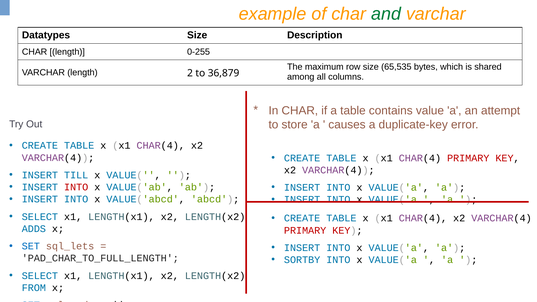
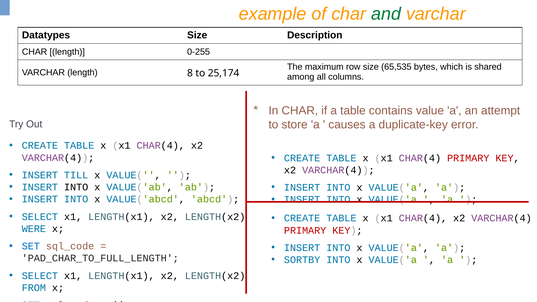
2: 2 -> 8 (190, 73)
36,879: 36,879 -> 25,174 (224, 73)
INTO colour: red -> black (76, 187)
ADDS: ADDS -> WERE (34, 229)
sql_lets: sql_lets -> sql_code (70, 246)
